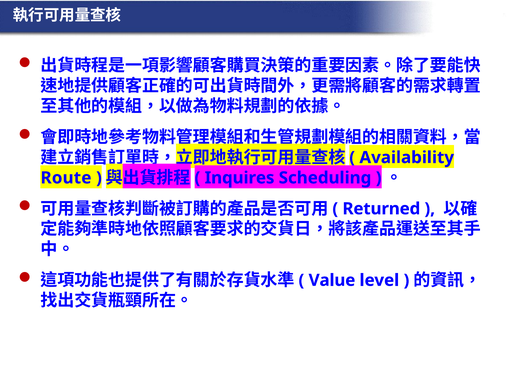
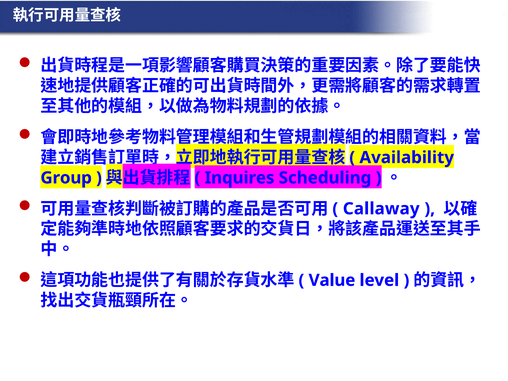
Route: Route -> Group (66, 178)
Returned: Returned -> Callaway (381, 209)
